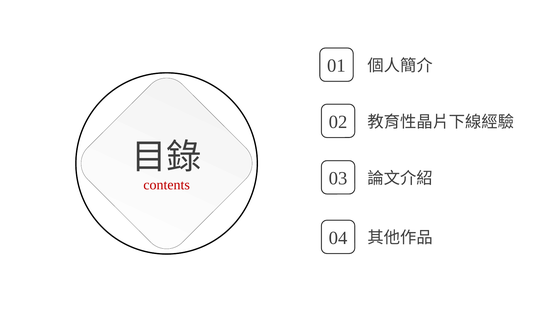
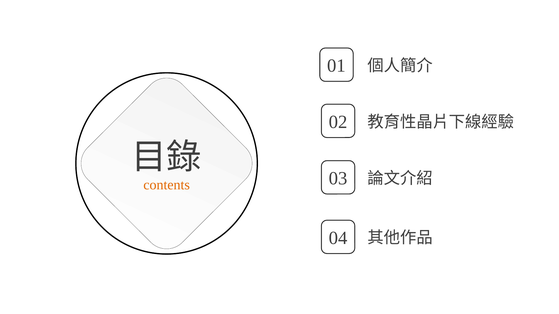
contents colour: red -> orange (167, 185)
